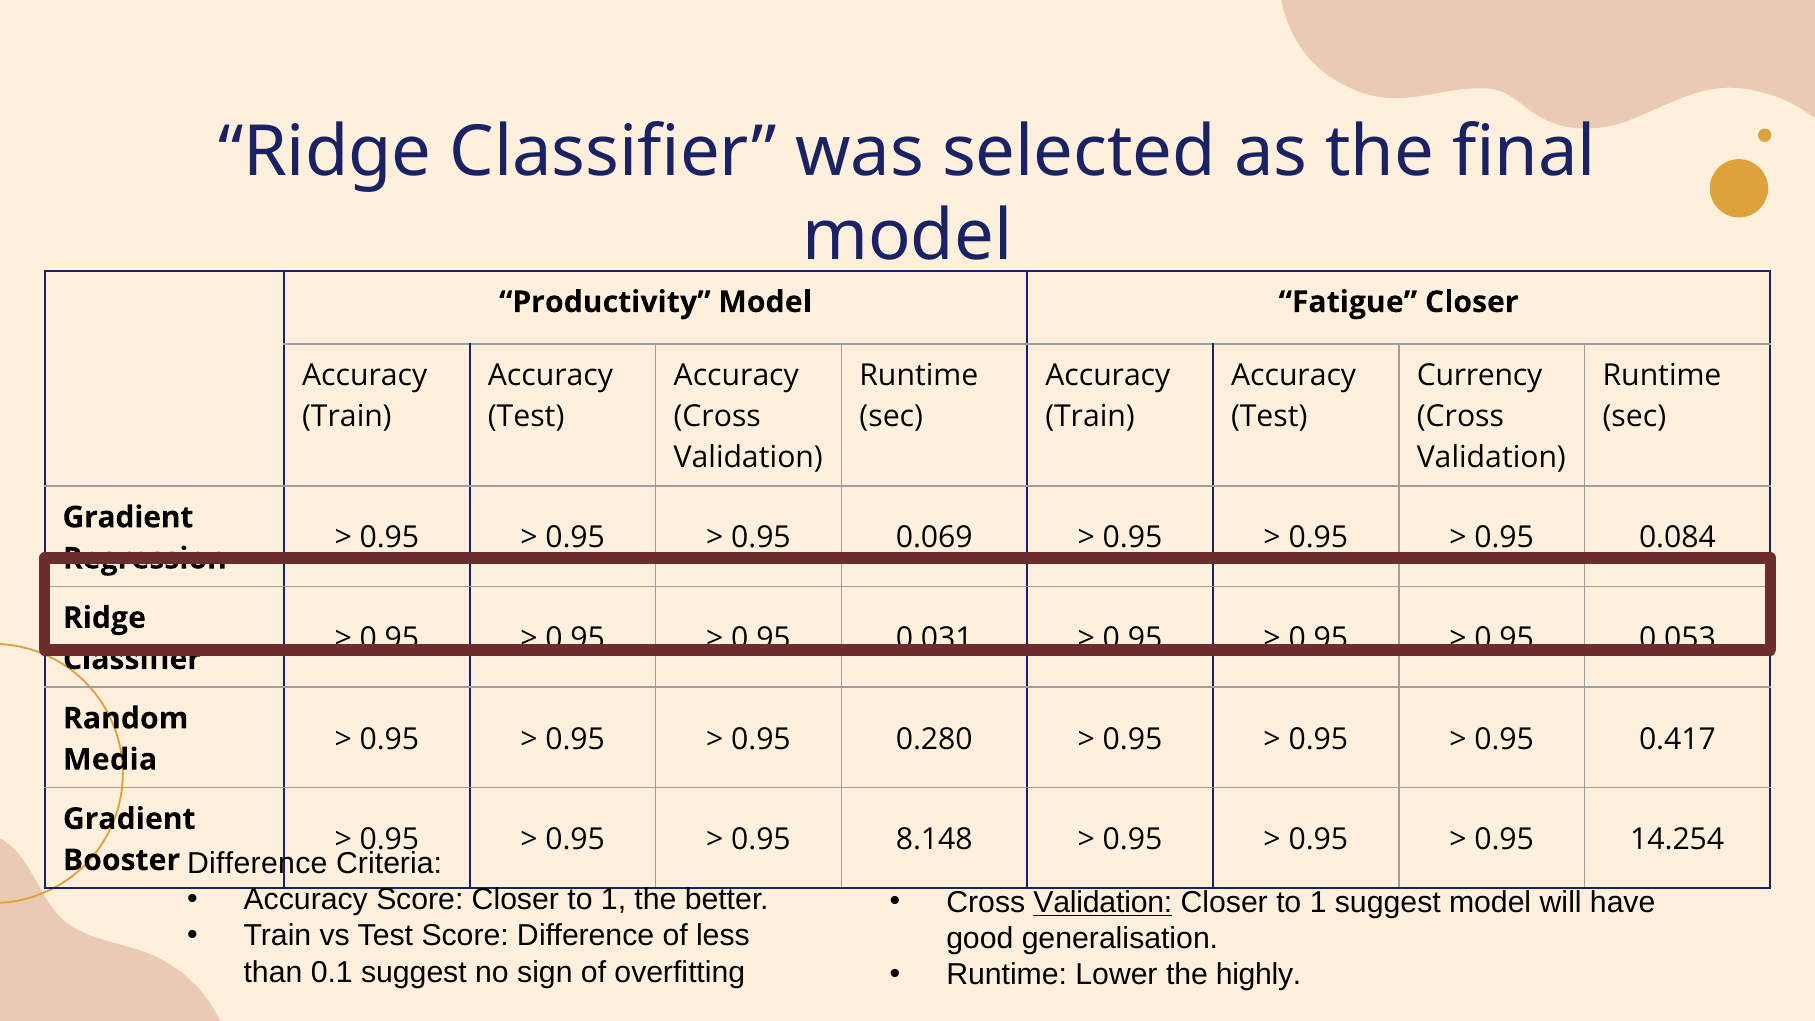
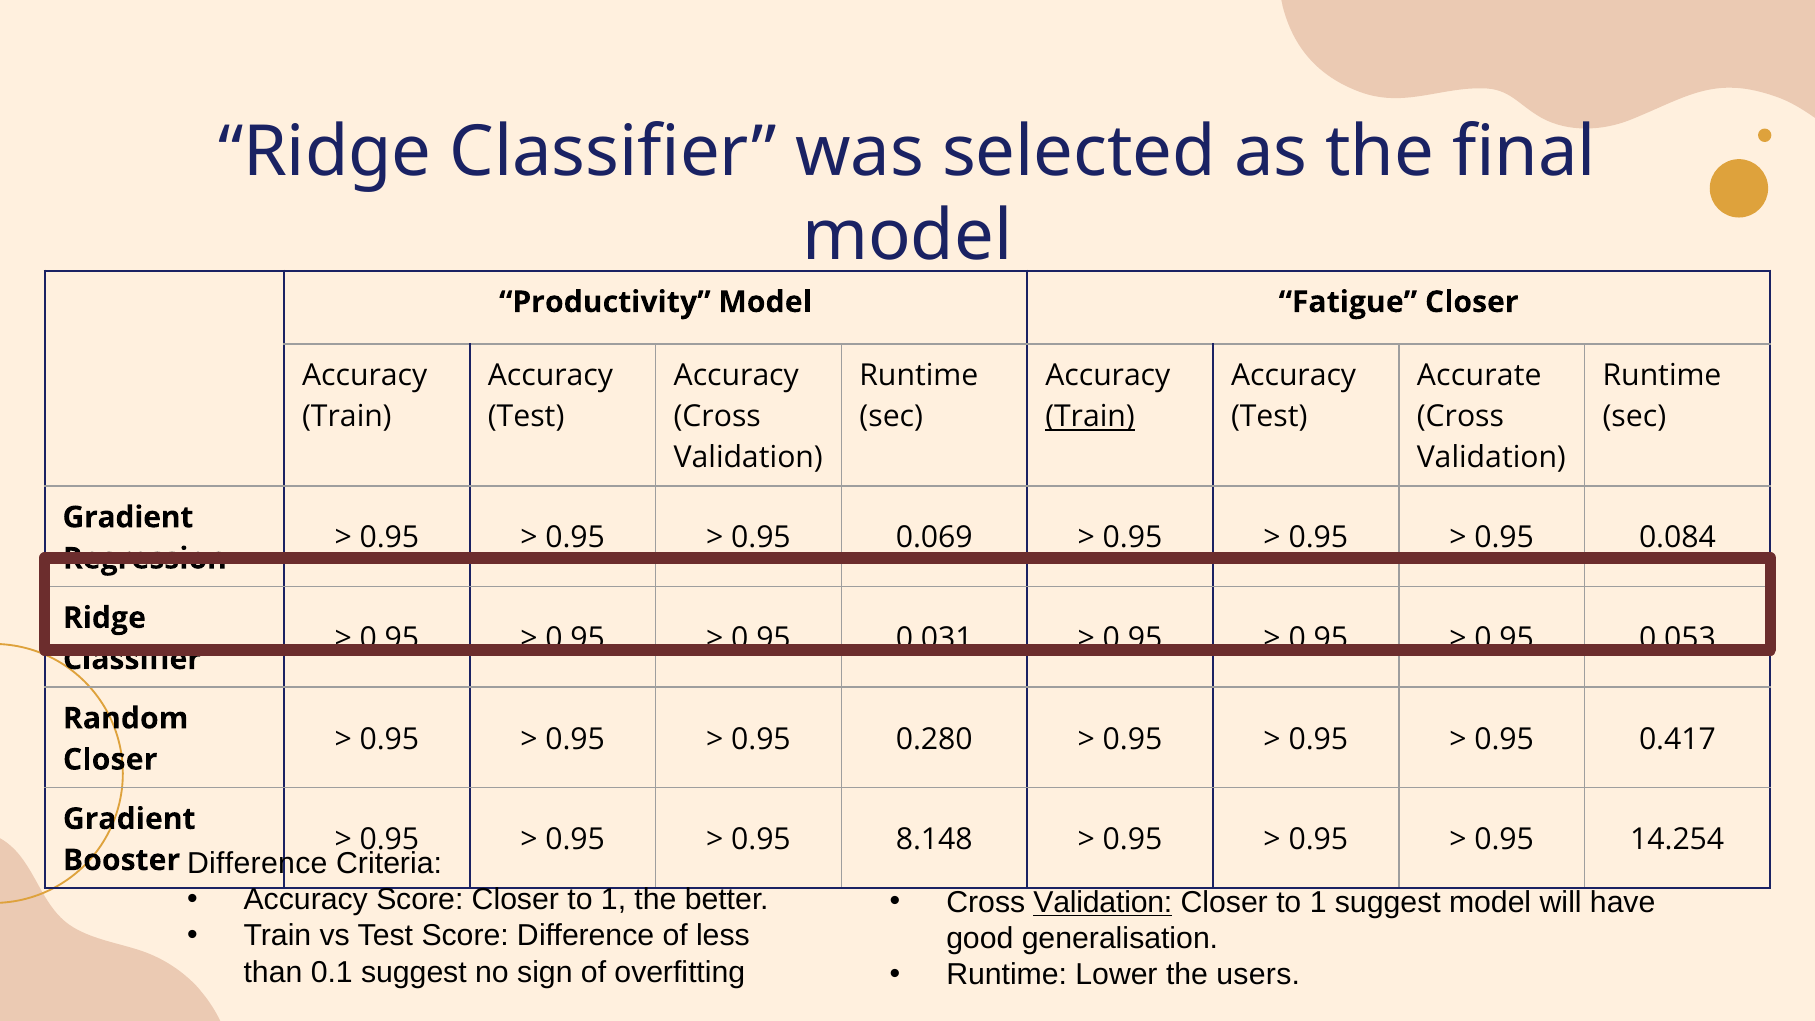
Currency: Currency -> Accurate (1479, 376)
Train underline: none -> present (1090, 417)
Media: Media -> Closer (110, 760)
highly: highly -> users (1258, 975)
